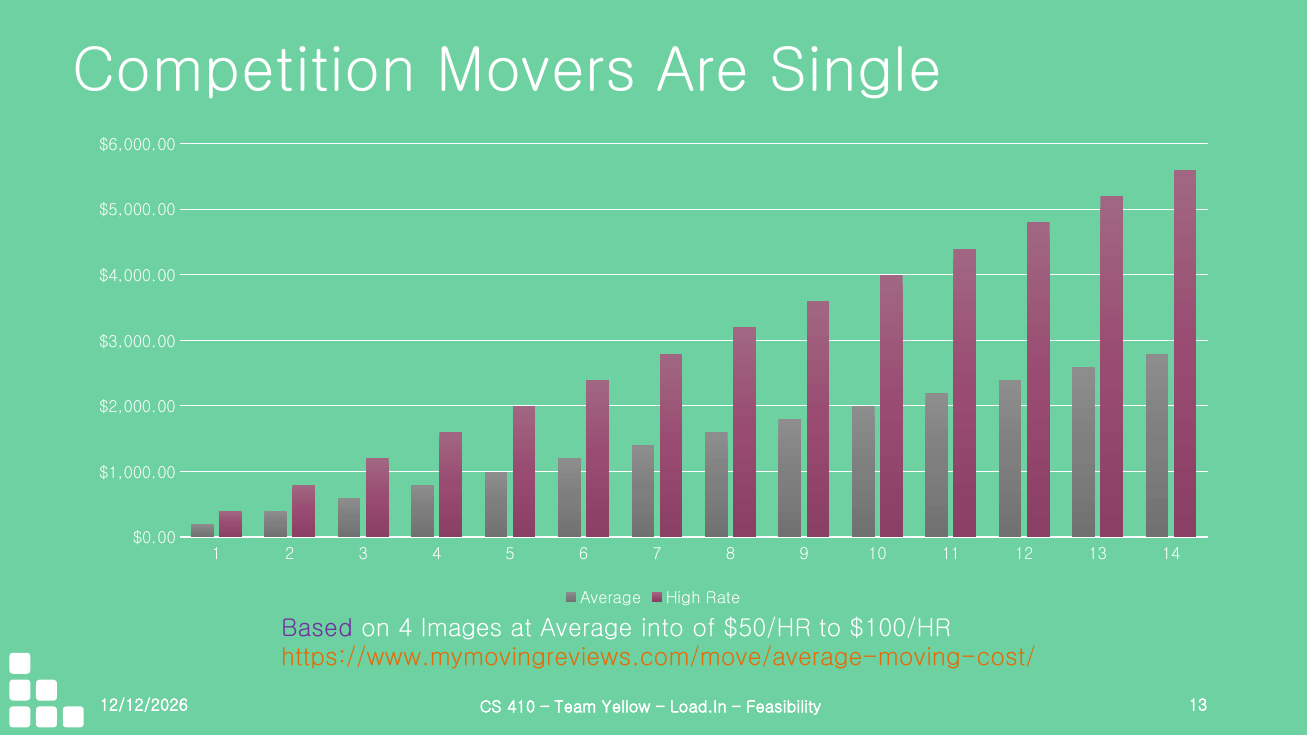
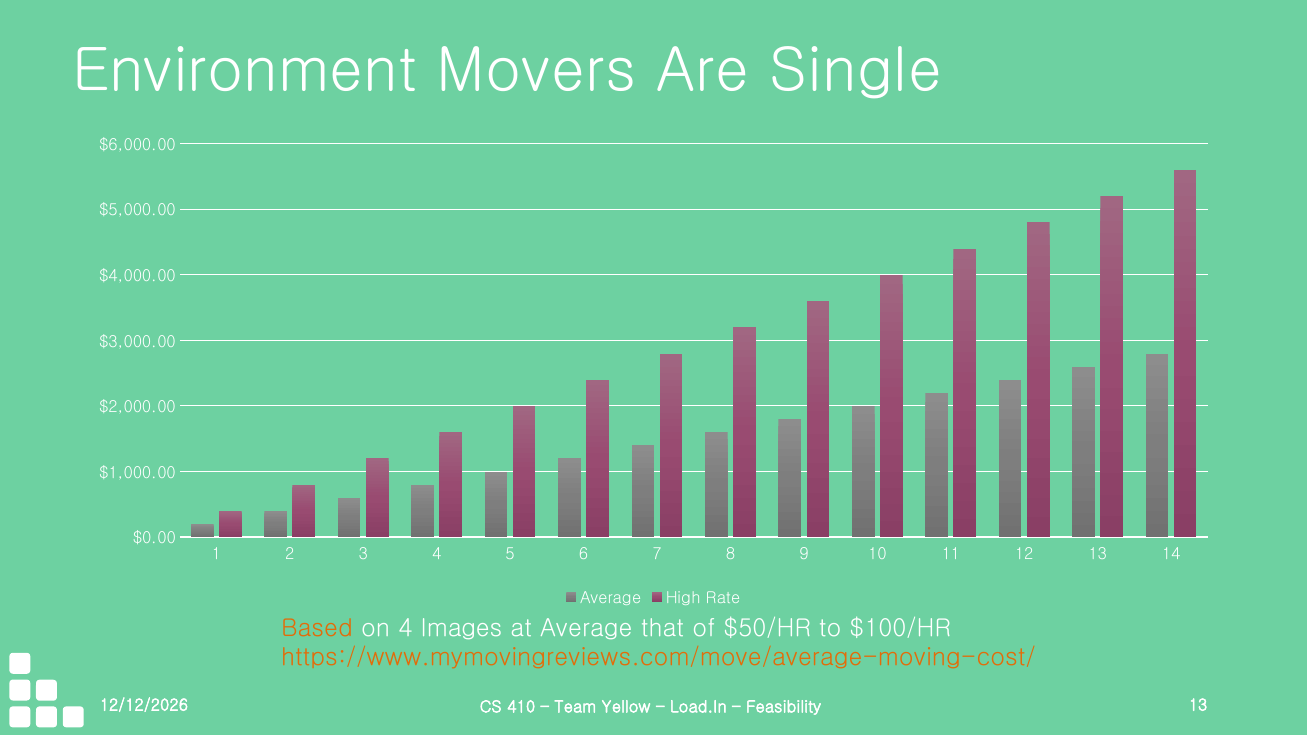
Competition: Competition -> Environment (244, 71)
Based colour: purple -> orange (317, 628)
into: into -> that (662, 628)
